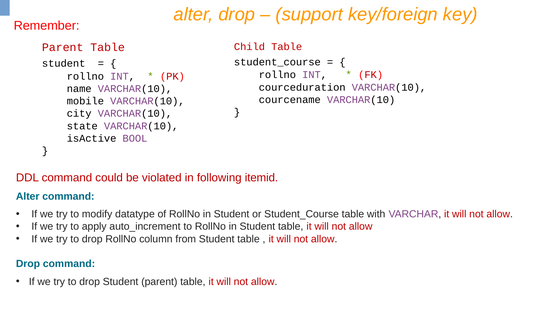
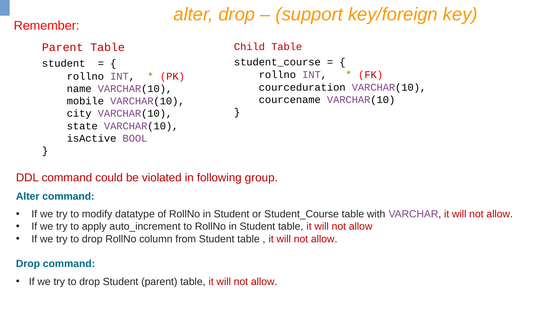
itemid: itemid -> group (261, 178)
